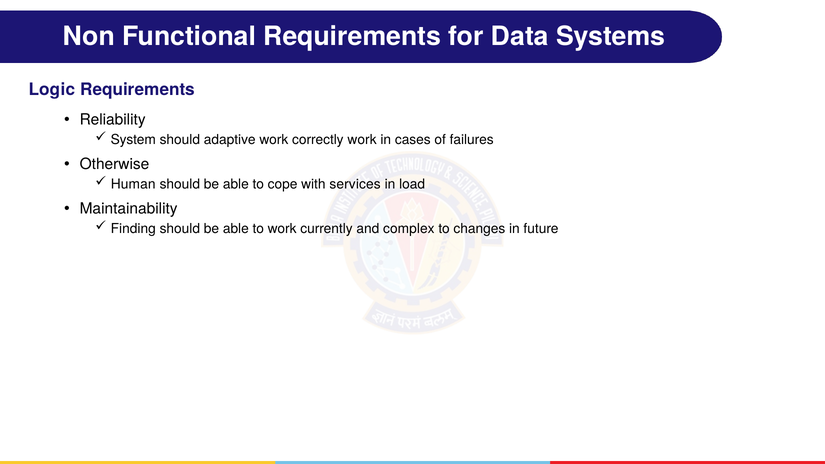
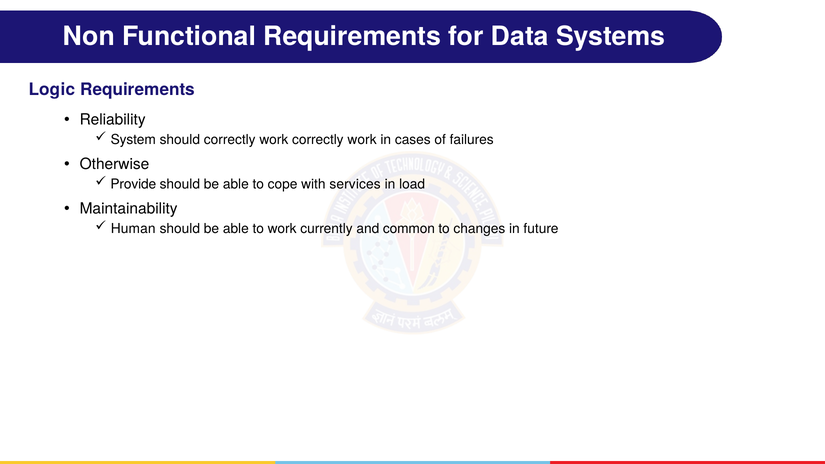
should adaptive: adaptive -> correctly (230, 140)
Human: Human -> Provide (133, 184)
Finding: Finding -> Human (133, 229)
complex: complex -> common (409, 229)
